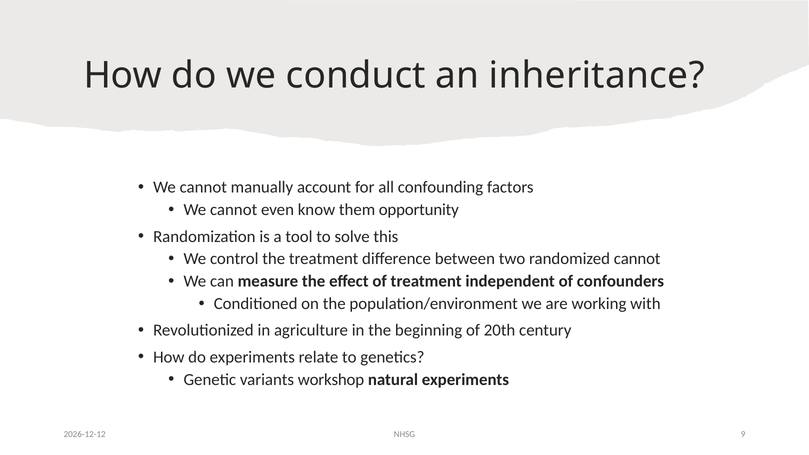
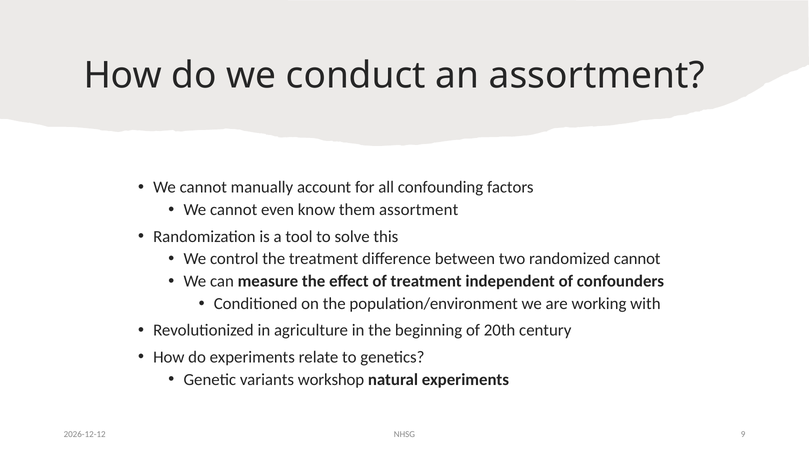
an inheritance: inheritance -> assortment (597, 76)
them opportunity: opportunity -> assortment (419, 210)
